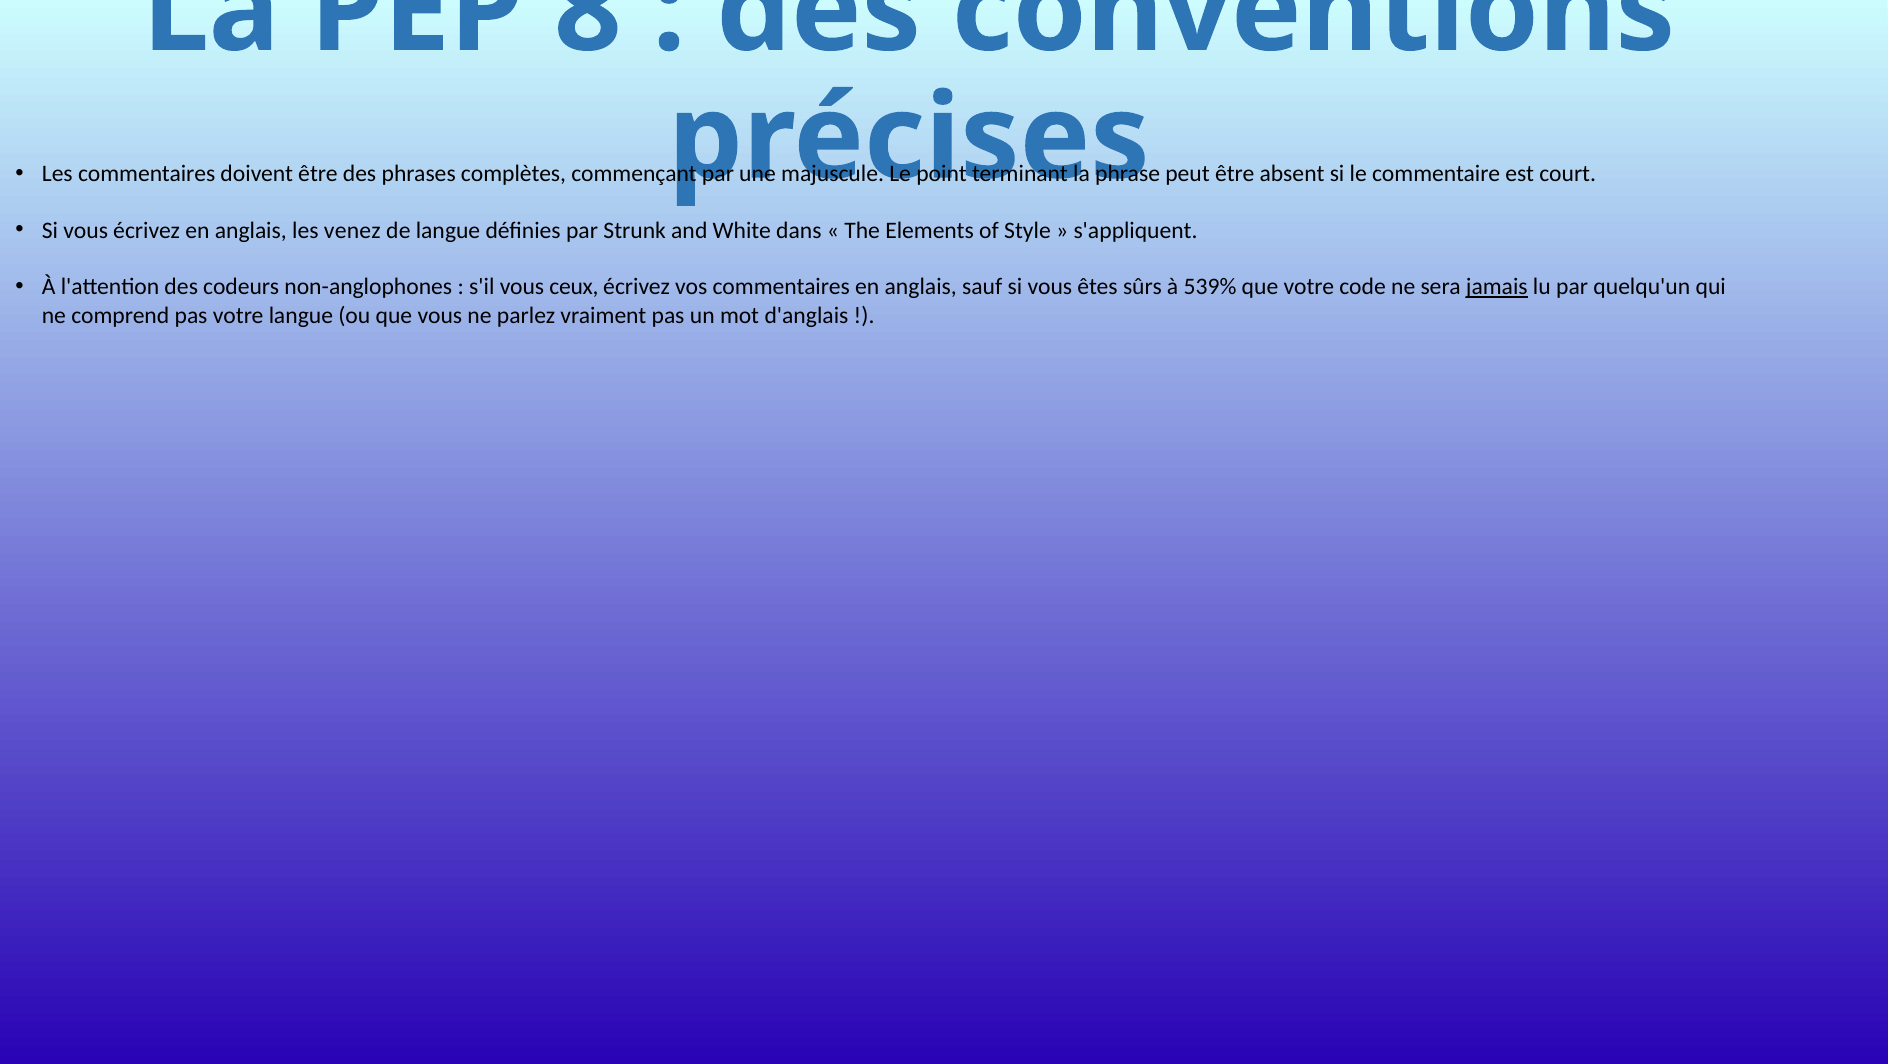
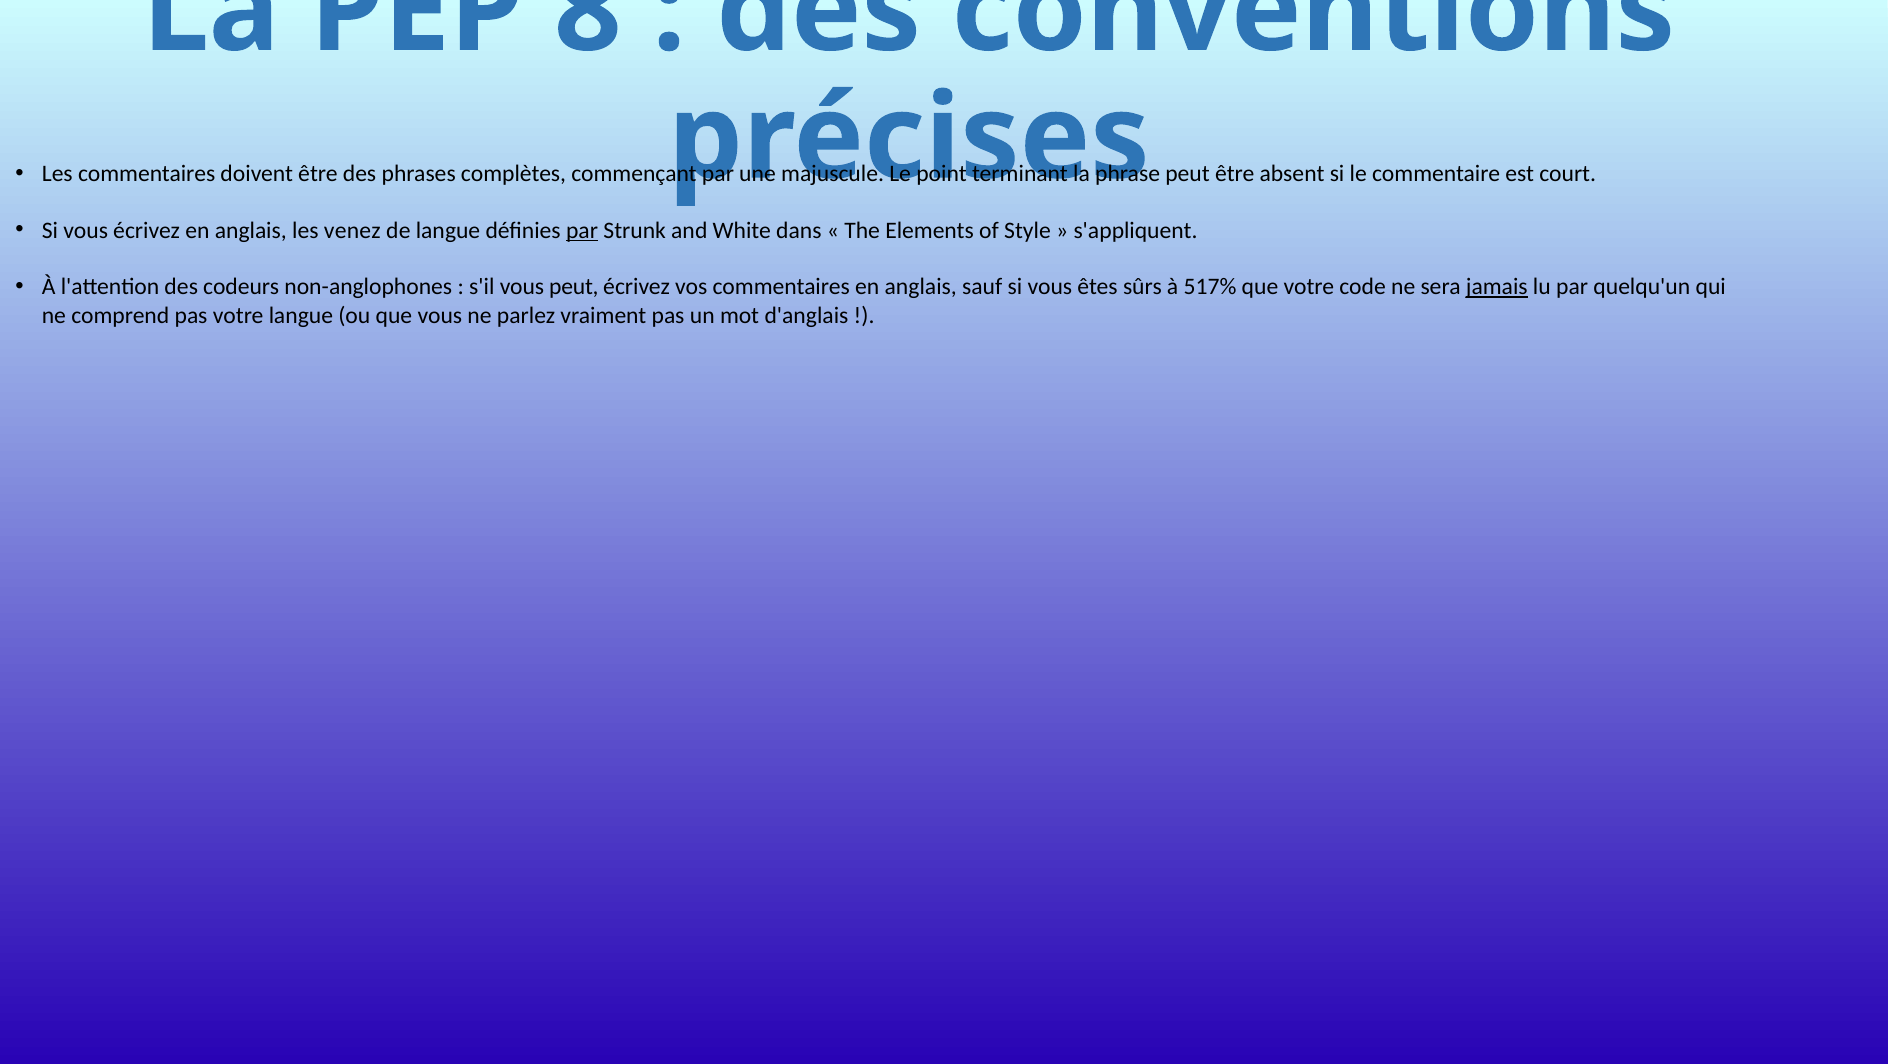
par underline: none -> present (582, 230)
vous ceux: ceux -> peut (574, 287)
539%: 539% -> 517% (1210, 287)
